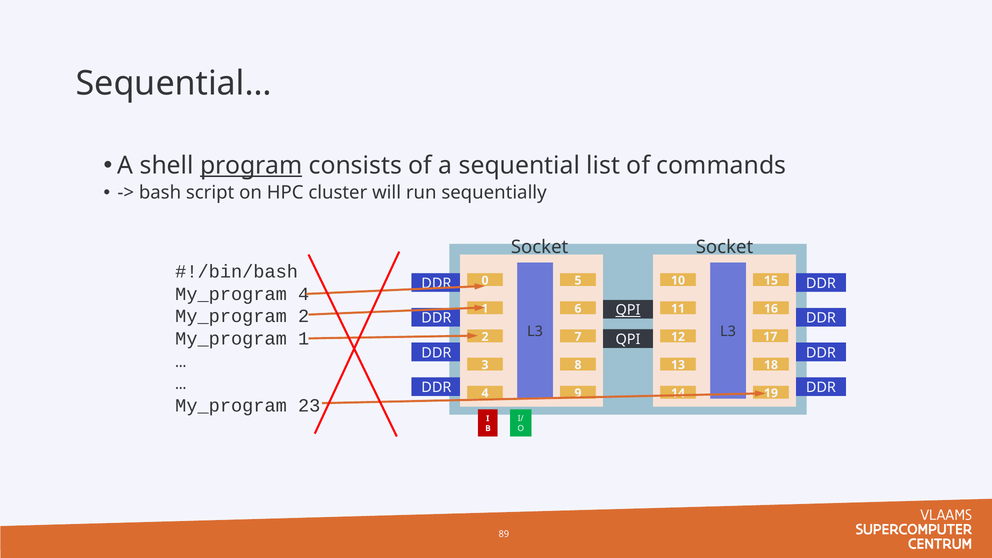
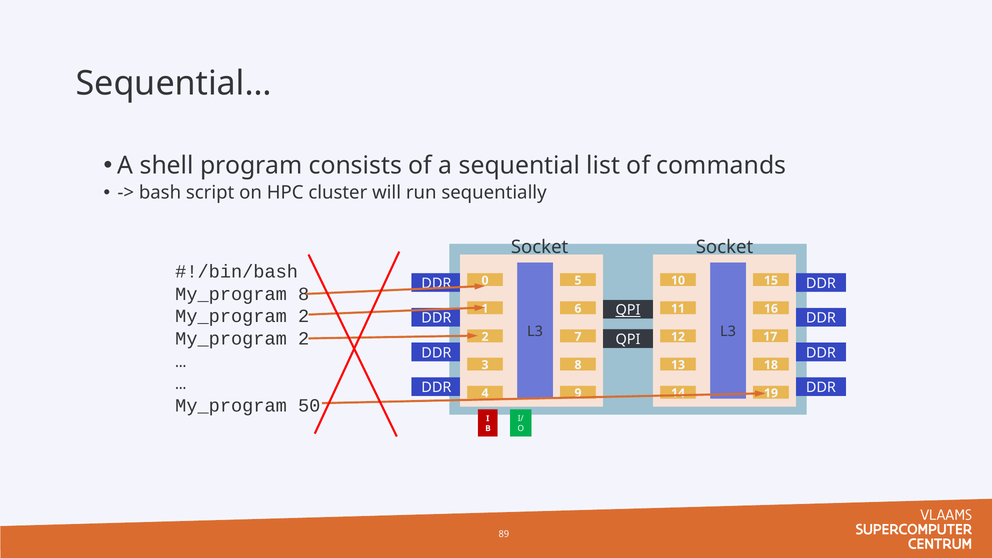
program underline: present -> none (251, 166)
My_program 4: 4 -> 8 (304, 294)
1: 1 -> 2 (304, 339)
23: 23 -> 50 (309, 406)
